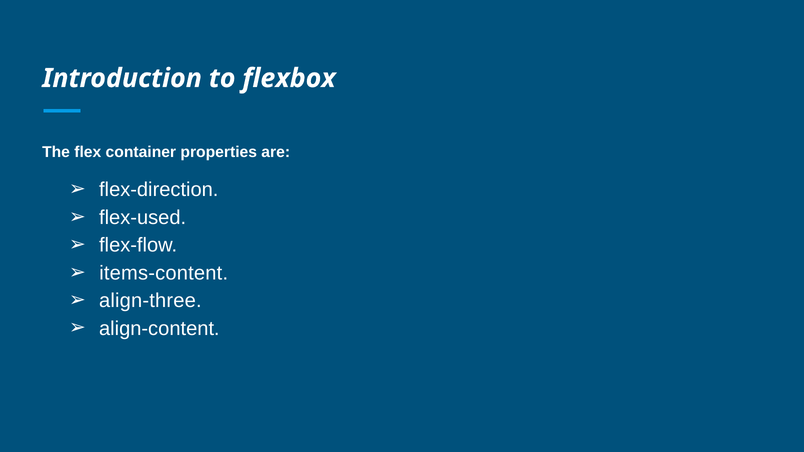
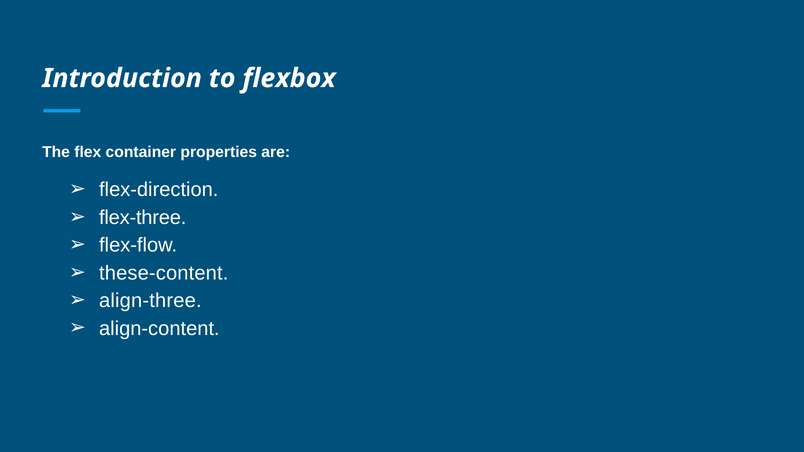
flex-used: flex-used -> flex-three (143, 218)
items-content: items-content -> these-content (164, 273)
